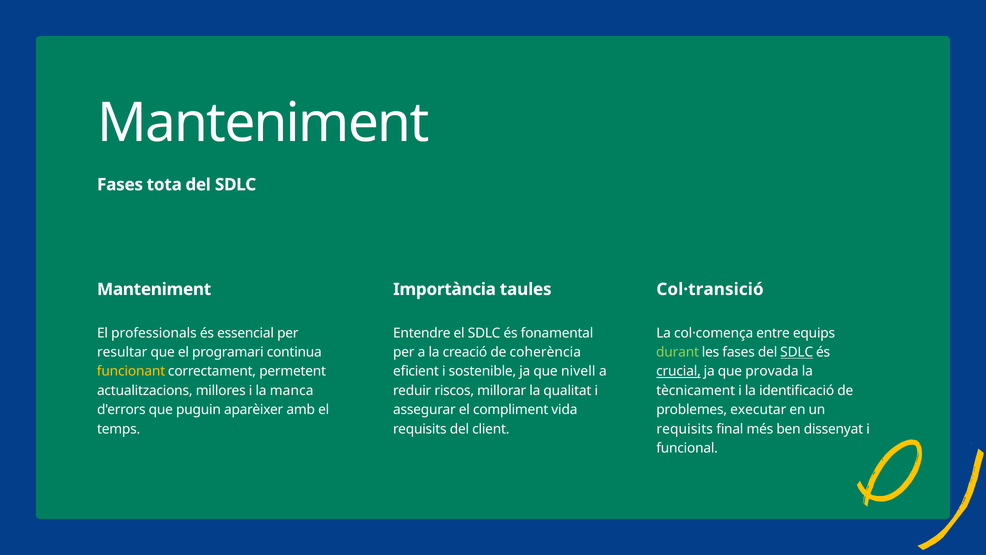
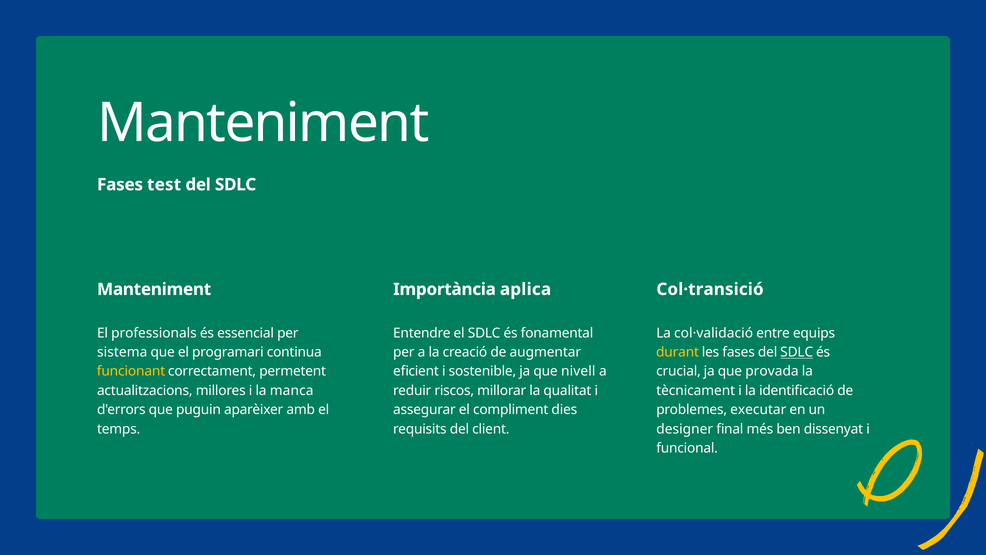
tota: tota -> test (164, 185)
taules: taules -> aplica (525, 289)
col·comença: col·comença -> col·validació (714, 333)
resultar: resultar -> sistema (122, 352)
coherència: coherència -> augmentar (545, 352)
durant colour: light green -> yellow (678, 352)
crucial underline: present -> none (679, 371)
vida: vida -> dies (564, 410)
requisits: requisits -> designer (685, 429)
